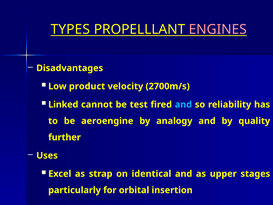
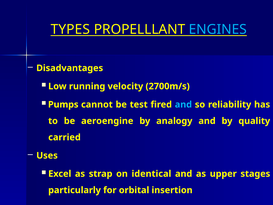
ENGINES colour: pink -> light blue (218, 29)
product: product -> running (87, 86)
Linked: Linked -> Pumps (63, 104)
further: further -> carried (64, 137)
